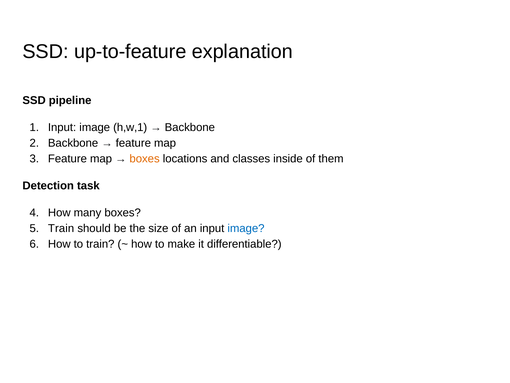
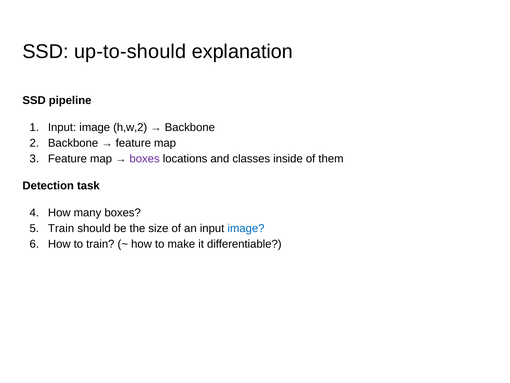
up-to-feature: up-to-feature -> up-to-should (130, 51)
h,w,1: h,w,1 -> h,w,2 (130, 127)
boxes colour: orange -> purple (145, 159)
